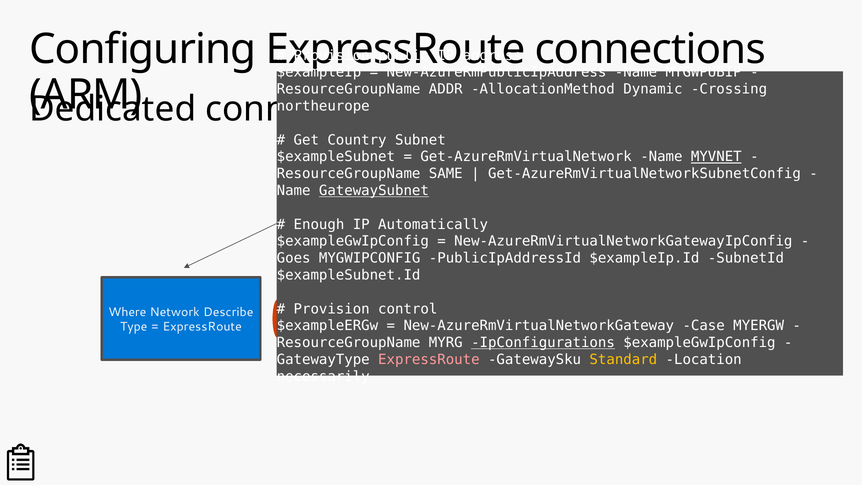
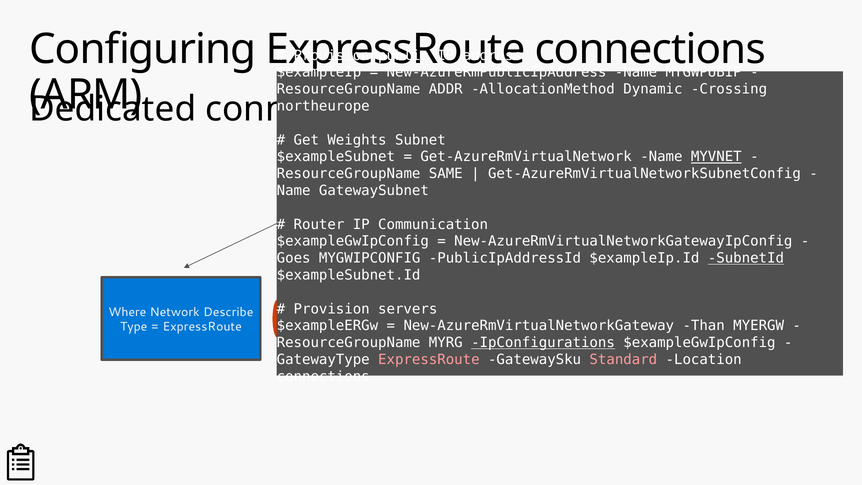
Country: Country -> Weights (357, 140)
GatewaySubnet underline: present -> none (374, 191)
Enough: Enough -> Router (319, 224)
Automatically: Automatically -> Communication (433, 224)
SubnetId underline: none -> present (746, 258)
control: control -> servers (408, 309)
Case: Case -> Than (704, 326)
Standard colour: yellow -> pink (623, 359)
necessarily: necessarily -> connections (323, 376)
